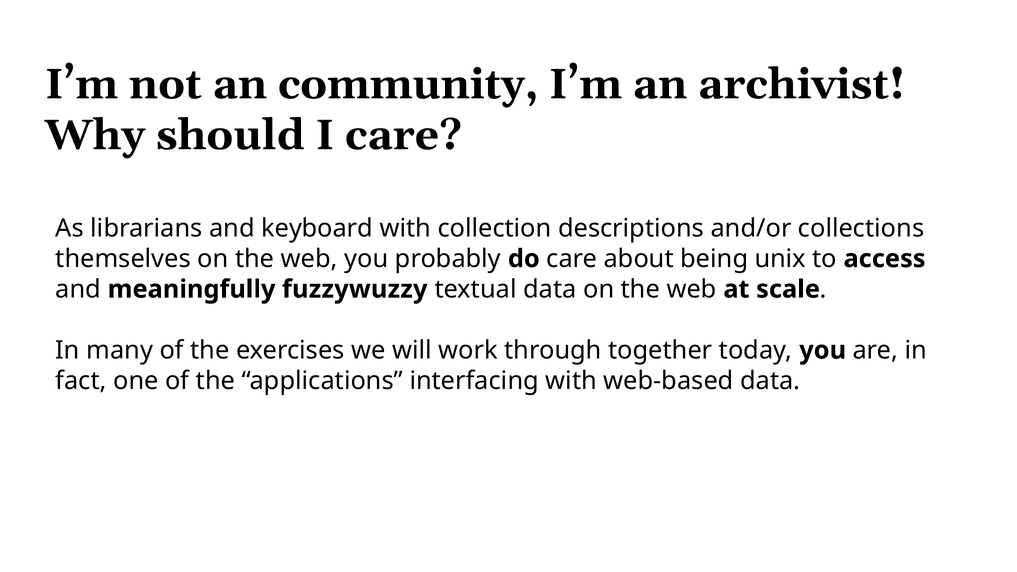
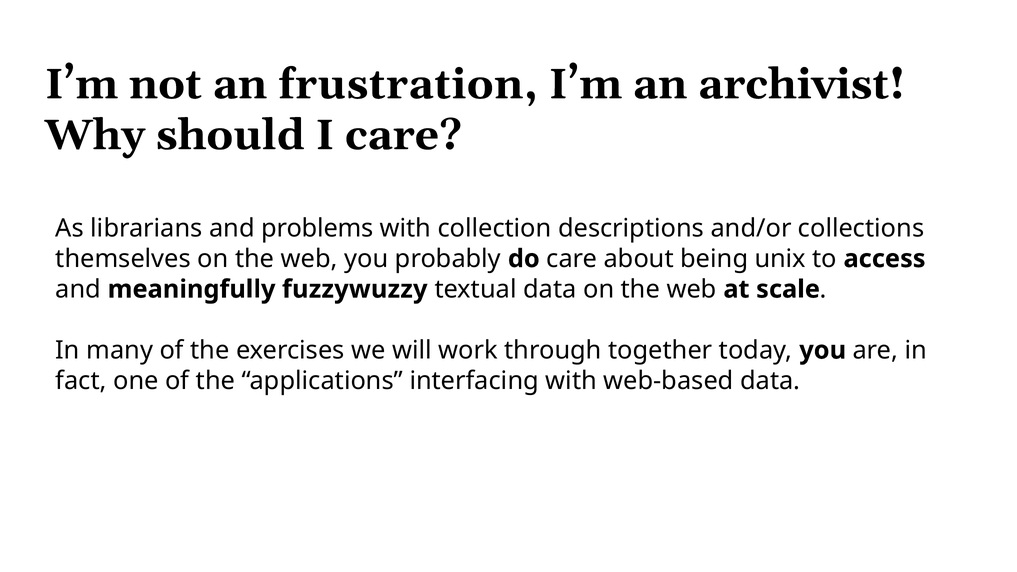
community: community -> frustration (408, 84)
keyboard: keyboard -> problems (317, 228)
